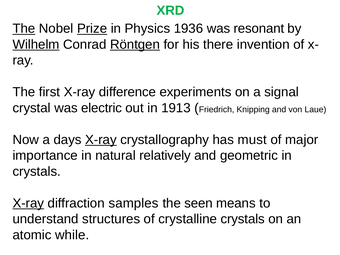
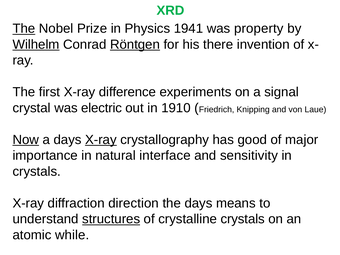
Prize underline: present -> none (92, 29)
1936: 1936 -> 1941 (188, 29)
resonant: resonant -> property (259, 29)
1913: 1913 -> 1910 (176, 108)
Now underline: none -> present (26, 140)
must: must -> good (252, 140)
relatively: relatively -> interface (165, 156)
geometric: geometric -> sensitivity (249, 156)
X-ray underline: present -> none (28, 203)
samples: samples -> direction (134, 203)
the seen: seen -> days (198, 203)
structures underline: none -> present (111, 219)
